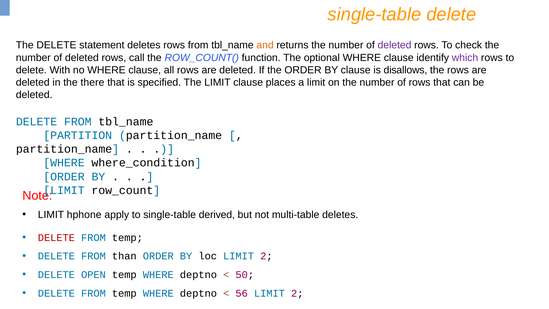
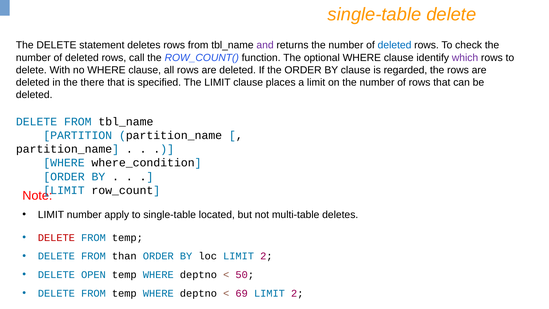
and colour: orange -> purple (265, 45)
deleted colour: purple -> blue (395, 45)
disallows: disallows -> regarded (405, 70)
LIMIT hphone: hphone -> number (84, 215)
derived: derived -> located (217, 215)
56: 56 -> 69 (242, 293)
